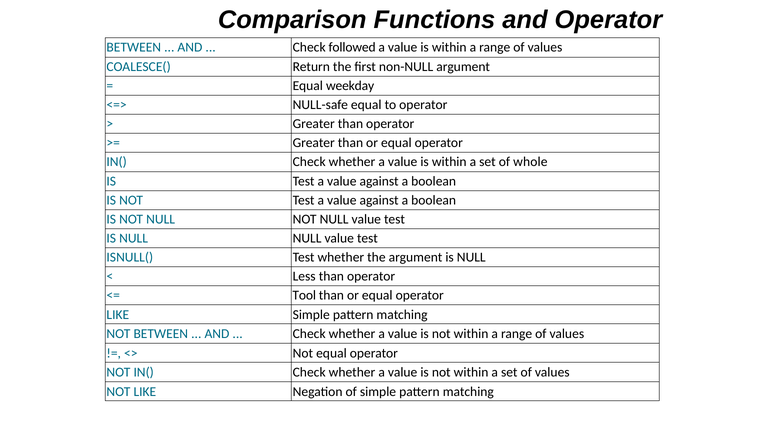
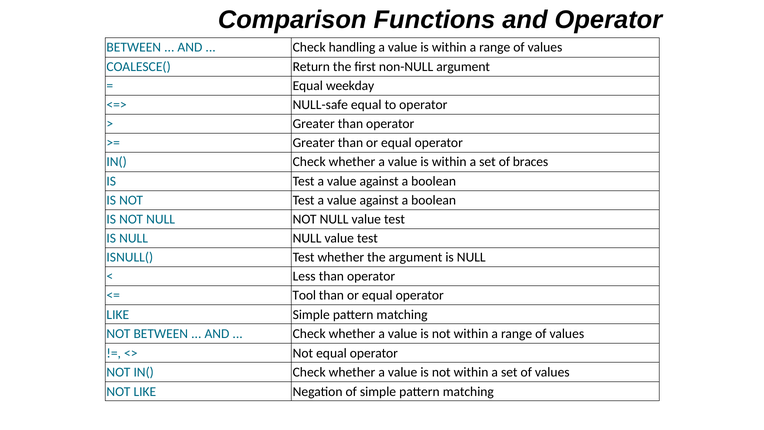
followed: followed -> handling (352, 47)
whole: whole -> braces (531, 162)
